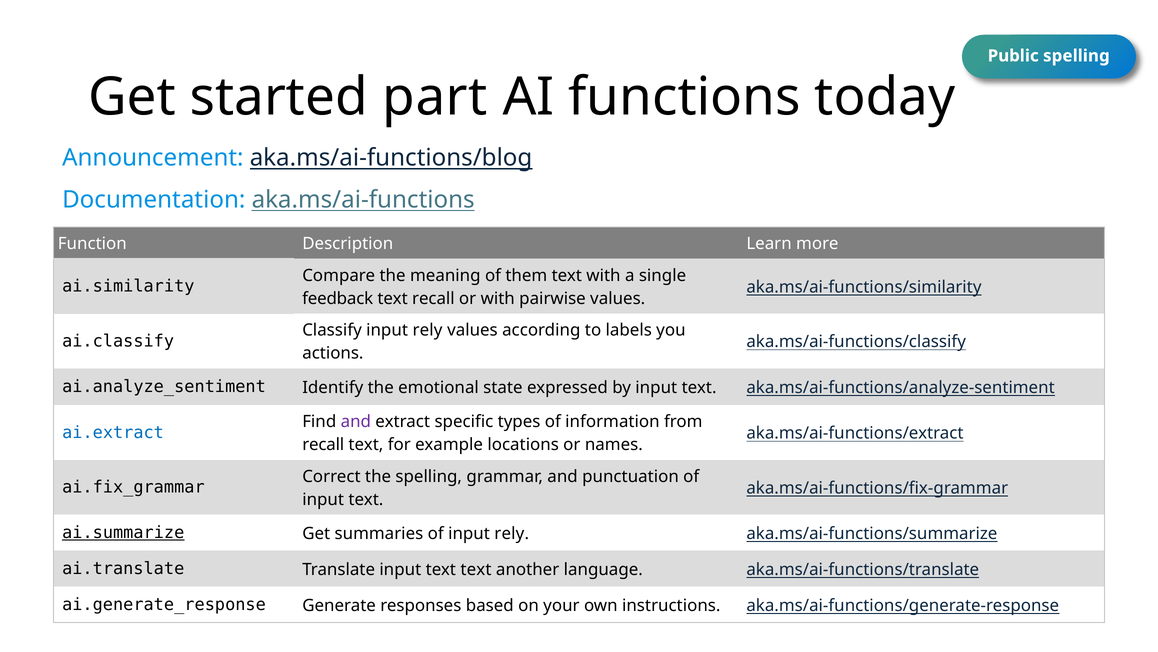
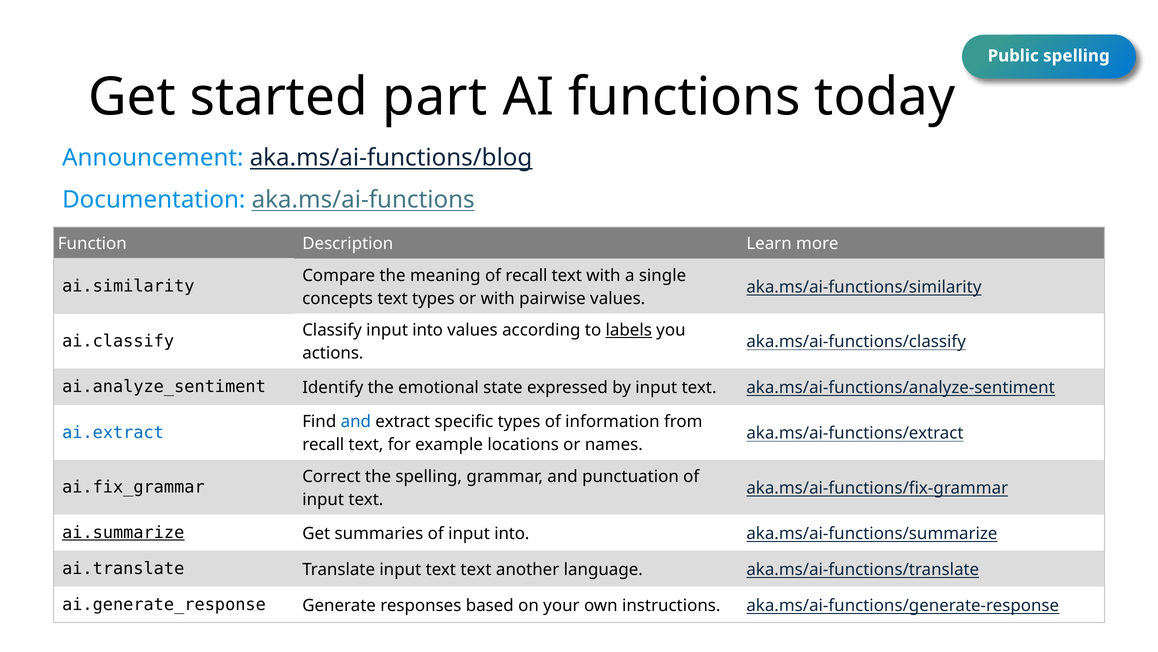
of them: them -> recall (526, 275)
feedback: feedback -> concepts (338, 298)
text recall: recall -> types (433, 298)
Classify input rely: rely -> into (428, 330)
labels underline: none -> present (629, 330)
and colour: purple -> blue (356, 421)
of input rely: rely -> into (512, 533)
